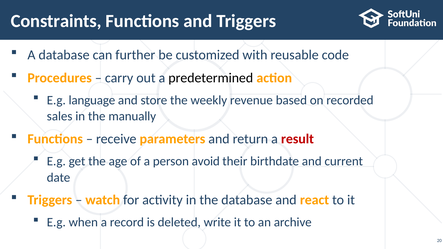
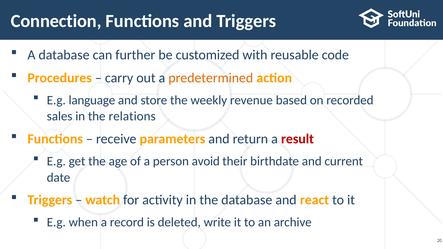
Constraints: Constraints -> Connection (56, 21)
predetermined colour: black -> orange (211, 78)
manually: manually -> relations (132, 116)
